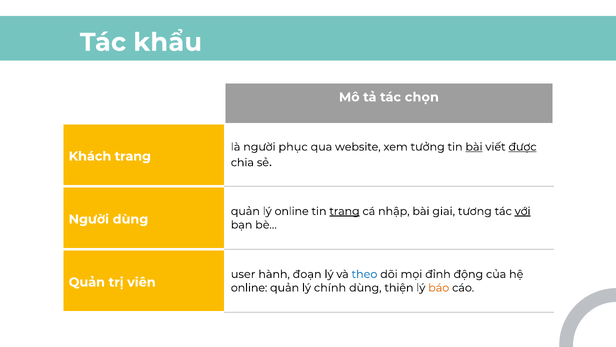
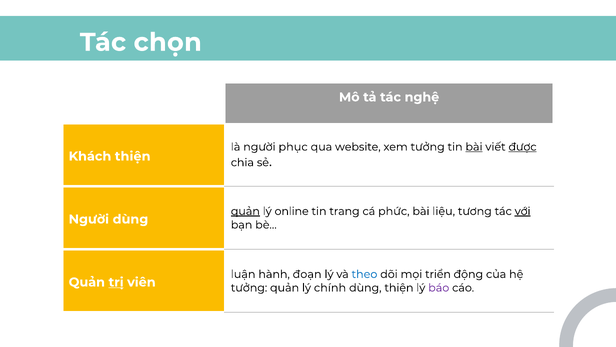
khẩu: khẩu -> chọn (168, 42)
chọn: chọn -> nghệ (422, 97)
Khách trang: trang -> thiện (133, 156)
quản underline: none -> present (245, 211)
trang underline: present -> none (345, 211)
nhập: nhập -> phức (394, 211)
giai: giai -> liệu (444, 211)
user: user -> luận (243, 274)
đỉnh: đỉnh -> triển (438, 274)
trị underline: none -> present (116, 282)
online: online -> tưởng (249, 287)
báo colour: orange -> purple (439, 287)
